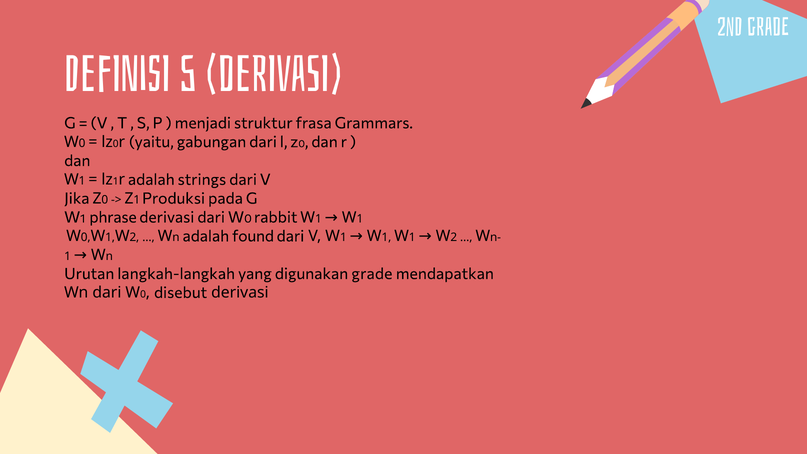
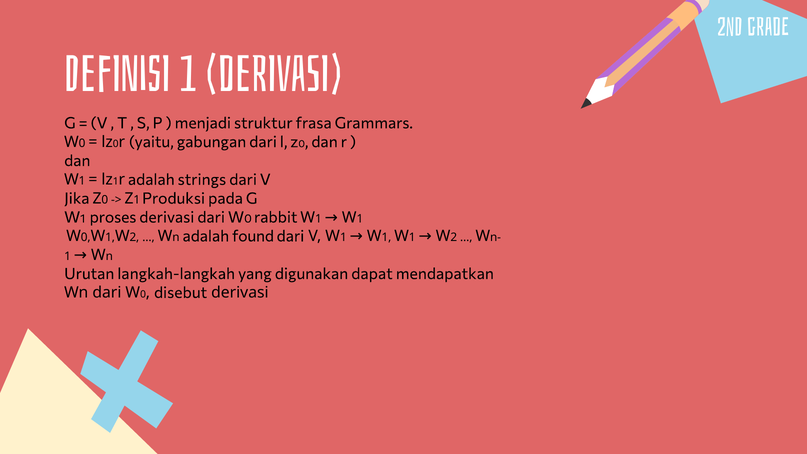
definisi 5: 5 -> 1 (188, 74)
phrase: phrase -> proses (113, 217)
digunakan grade: grade -> dapat (372, 274)
